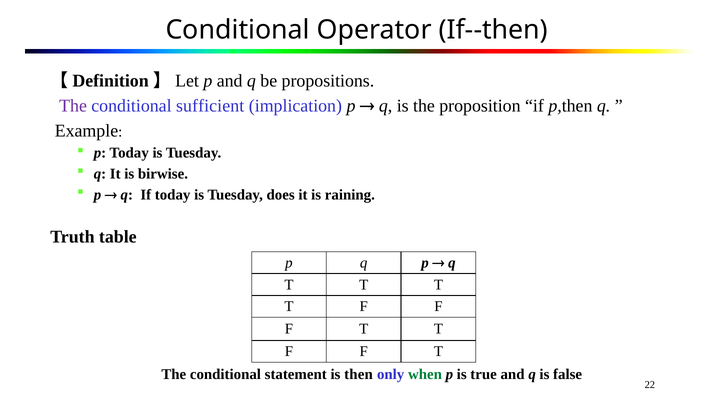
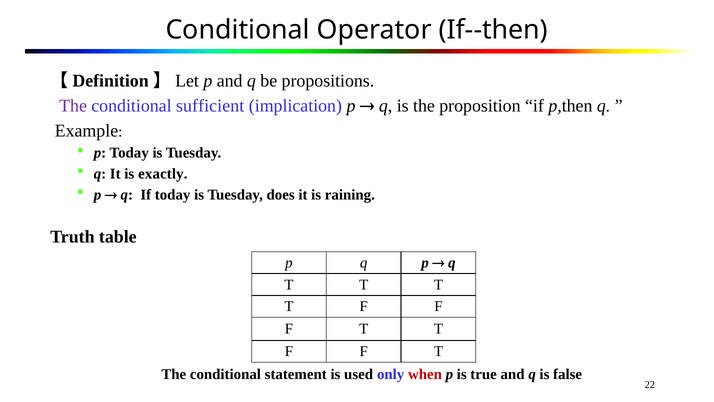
birwise: birwise -> exactly (163, 174)
then: then -> used (359, 374)
when colour: green -> red (425, 374)
